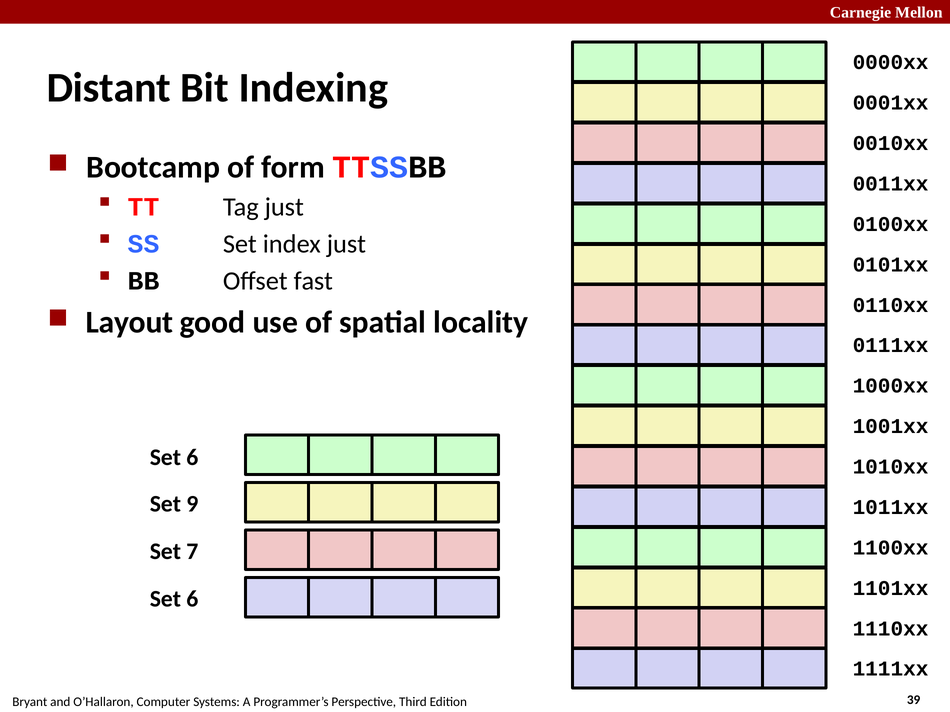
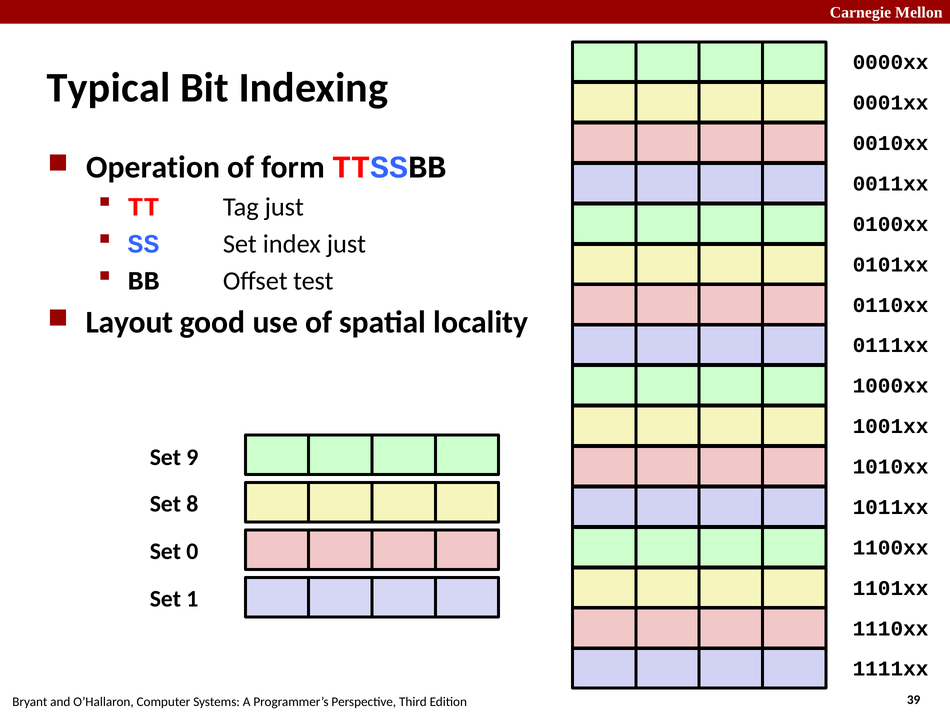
Distant: Distant -> Typical (109, 88)
Bootcamp: Bootcamp -> Operation (153, 168)
fast: fast -> test (313, 281)
6: 6 -> 9 (192, 458)
9: 9 -> 8 (192, 504)
7: 7 -> 0 (192, 552)
6: 6 -> 1 (192, 599)
